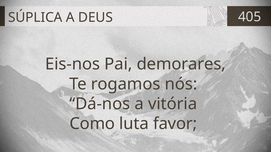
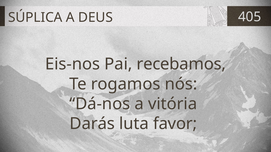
demorares: demorares -> recebamos (181, 64)
Como: Como -> Darás (92, 124)
